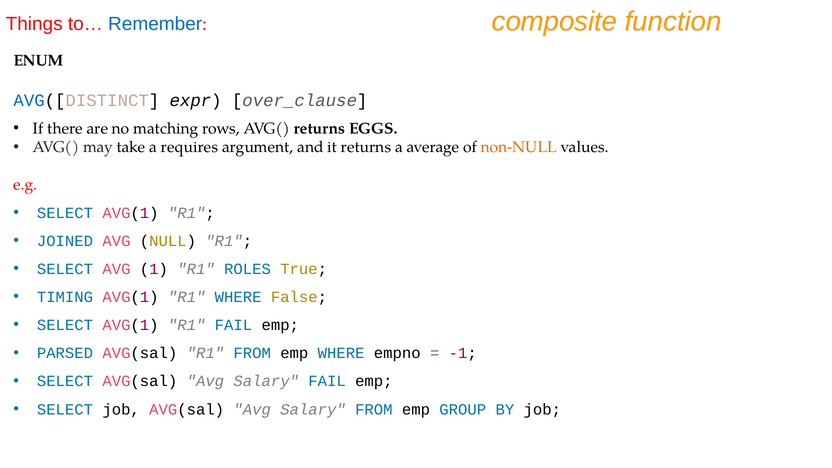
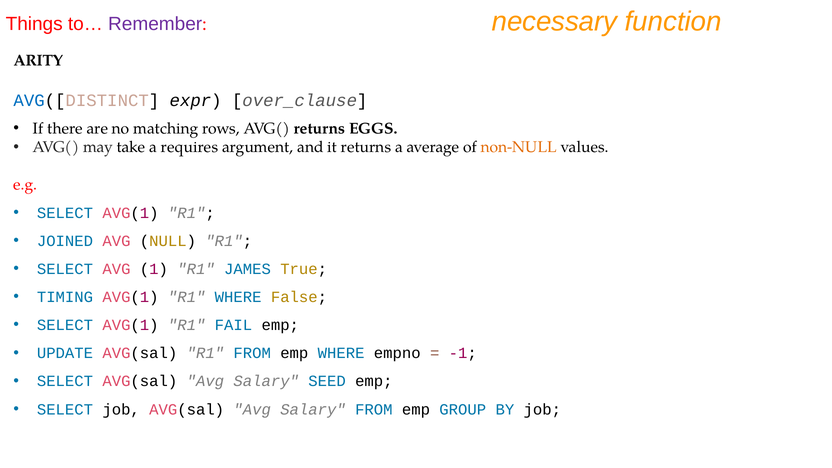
Remember colour: blue -> purple (155, 24)
composite: composite -> necessary (554, 22)
ENUM: ENUM -> ARITY (38, 61)
ROLES: ROLES -> JAMES (247, 269)
PARSED: PARSED -> UPDATE (65, 353)
Salary FAIL: FAIL -> SEED (327, 381)
